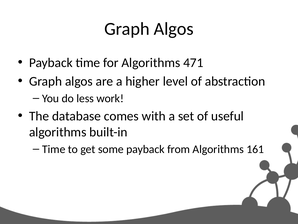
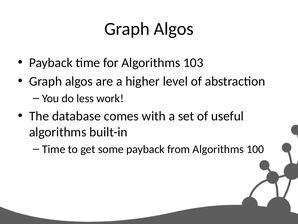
471: 471 -> 103 (193, 63)
161: 161 -> 100 (255, 149)
